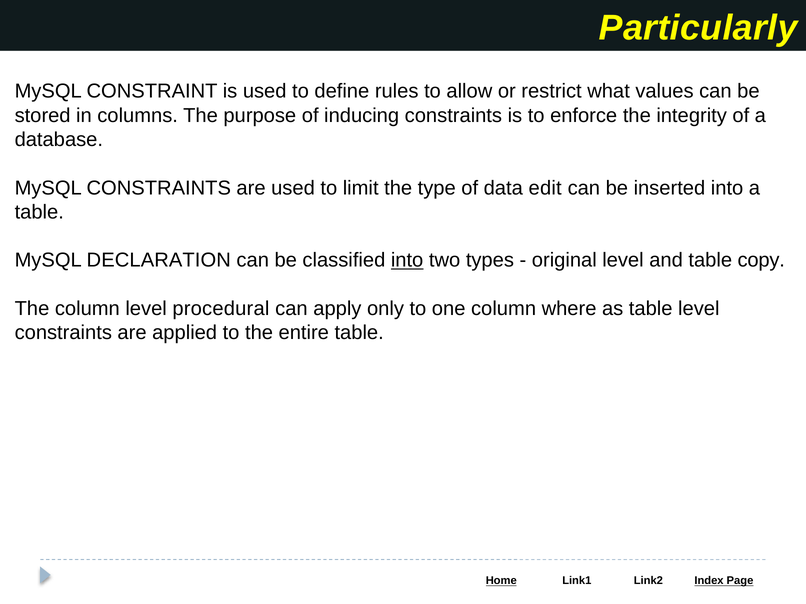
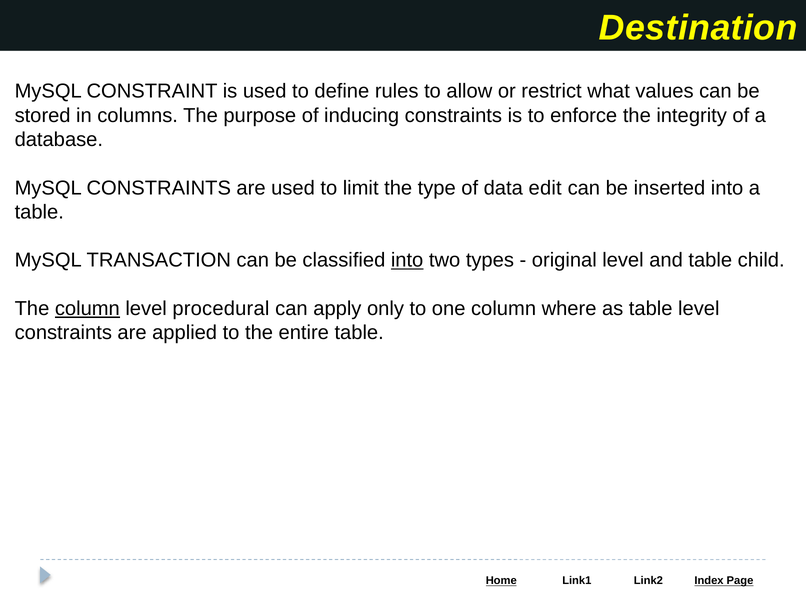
Particularly: Particularly -> Destination (698, 28)
DECLARATION: DECLARATION -> TRANSACTION (159, 261)
copy: copy -> child (761, 261)
column underline: none -> present (87, 309)
